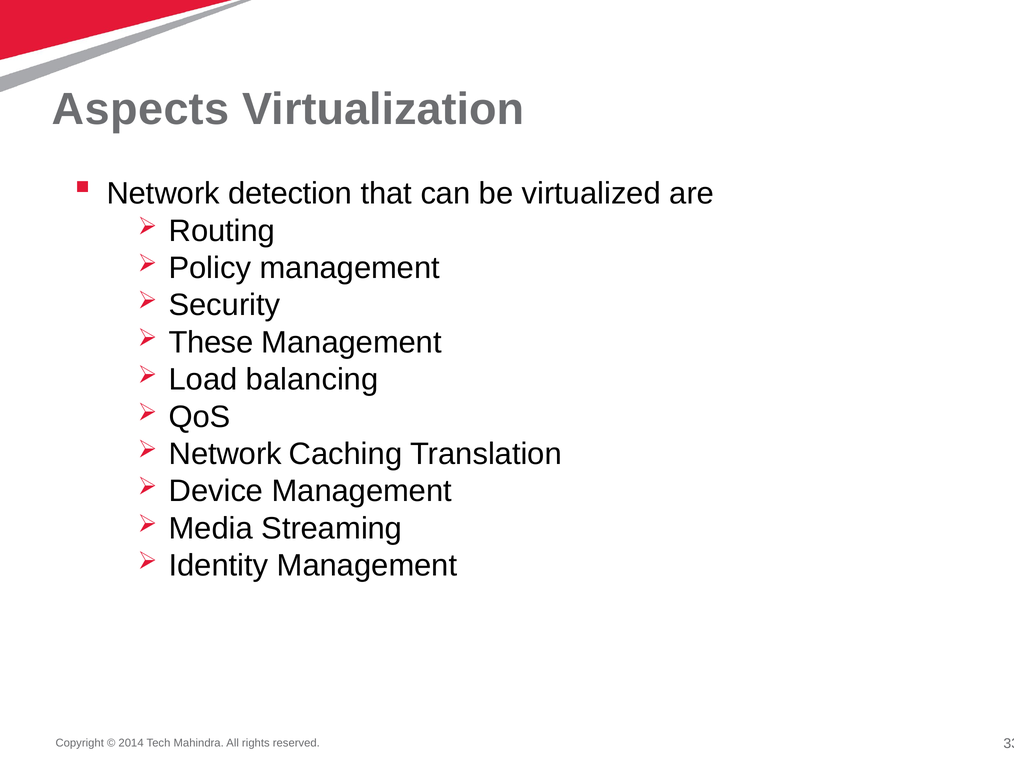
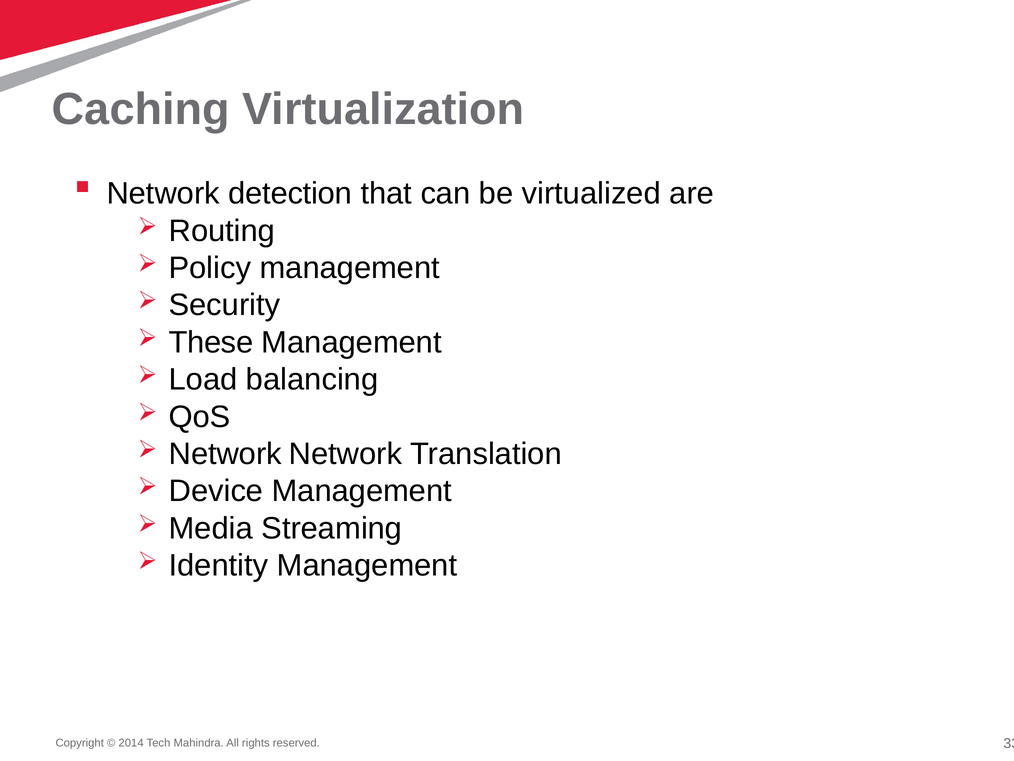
Aspects: Aspects -> Caching (141, 109)
Network Caching: Caching -> Network (346, 454)
